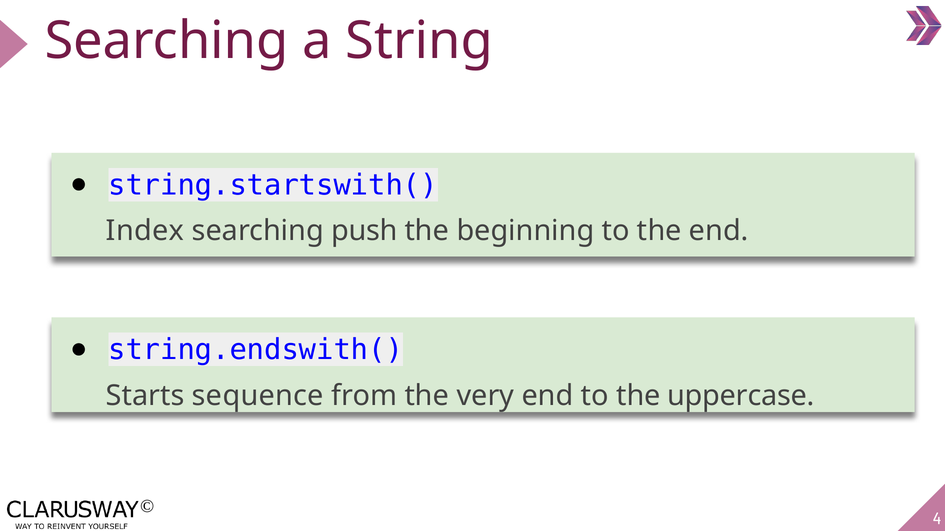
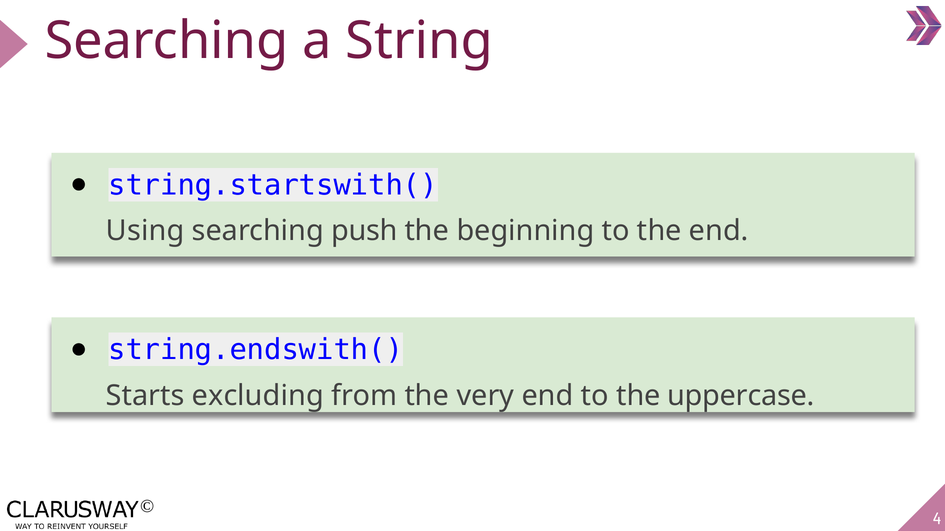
Index: Index -> Using (145, 231)
sequence: sequence -> excluding (258, 396)
